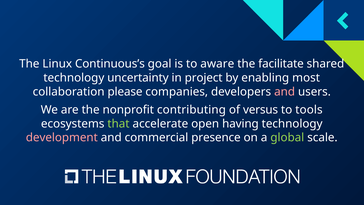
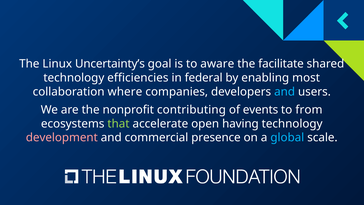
Continuous’s: Continuous’s -> Uncertainty’s (110, 64)
uncertainty: uncertainty -> efficiencies (138, 78)
project: project -> federal (204, 78)
please: please -> where (125, 92)
and colour: pink -> light blue (285, 92)
versus: versus -> events (261, 110)
tools: tools -> from (309, 110)
global colour: light green -> light blue (287, 137)
